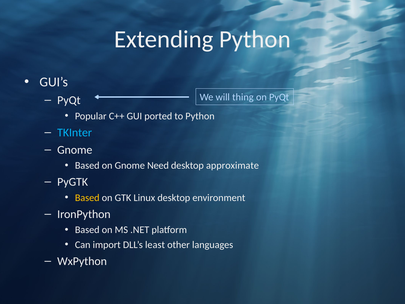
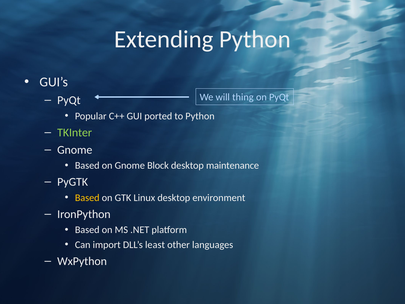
TKInter colour: light blue -> light green (75, 132)
Need: Need -> Block (158, 165)
approximate: approximate -> maintenance (233, 165)
